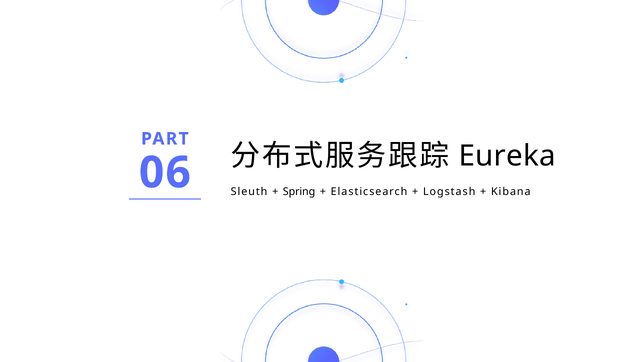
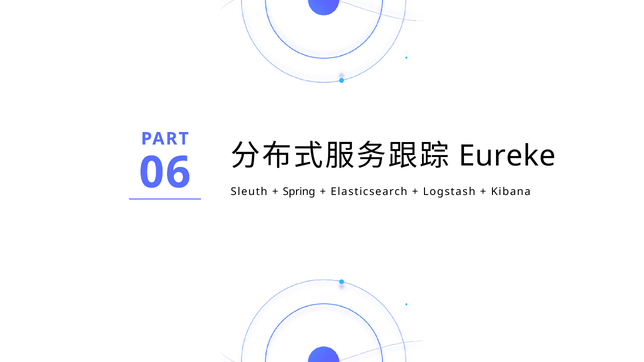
Eureka: Eureka -> Eureke (507, 156)
